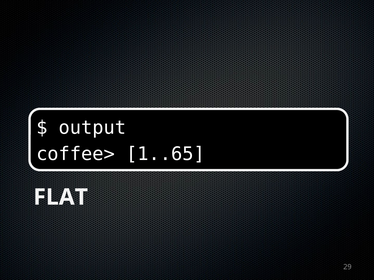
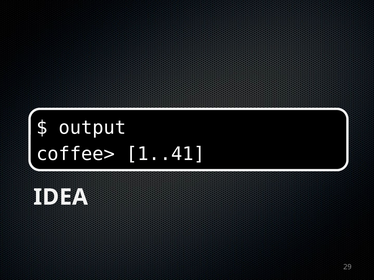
1..65: 1..65 -> 1..41 (166, 154)
FLAT: FLAT -> IDEA (61, 197)
